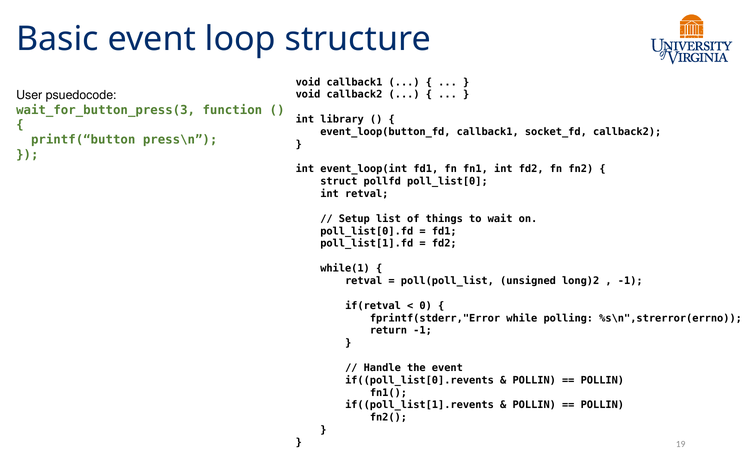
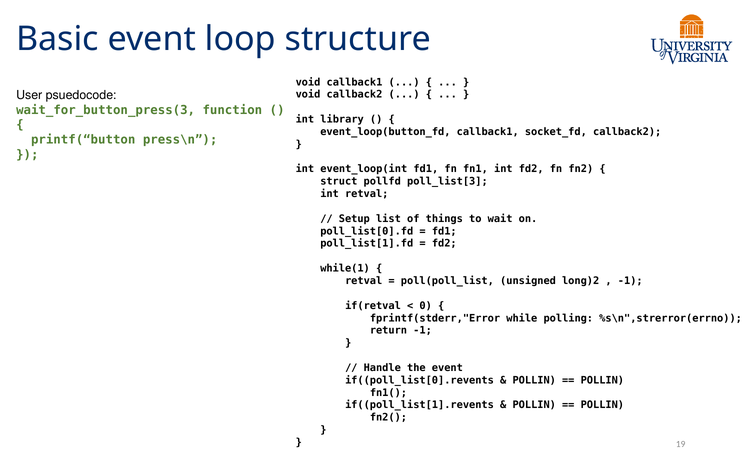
poll_list[0: poll_list[0 -> poll_list[3 (447, 181)
